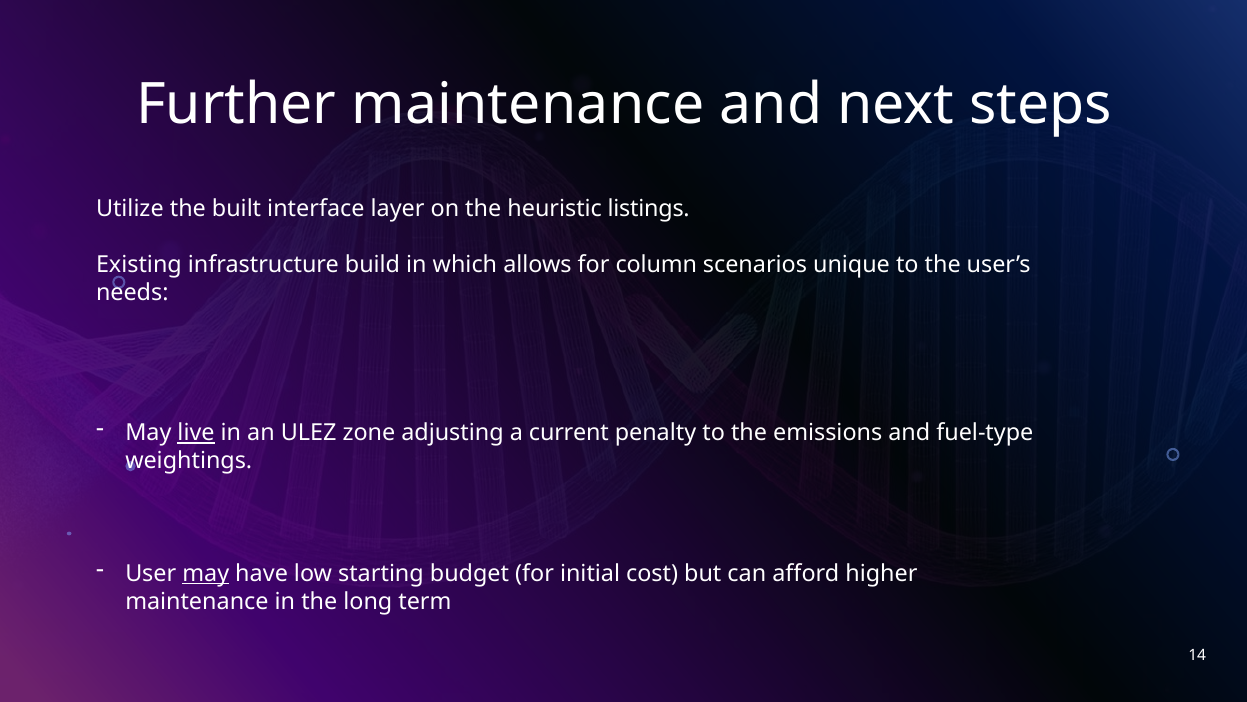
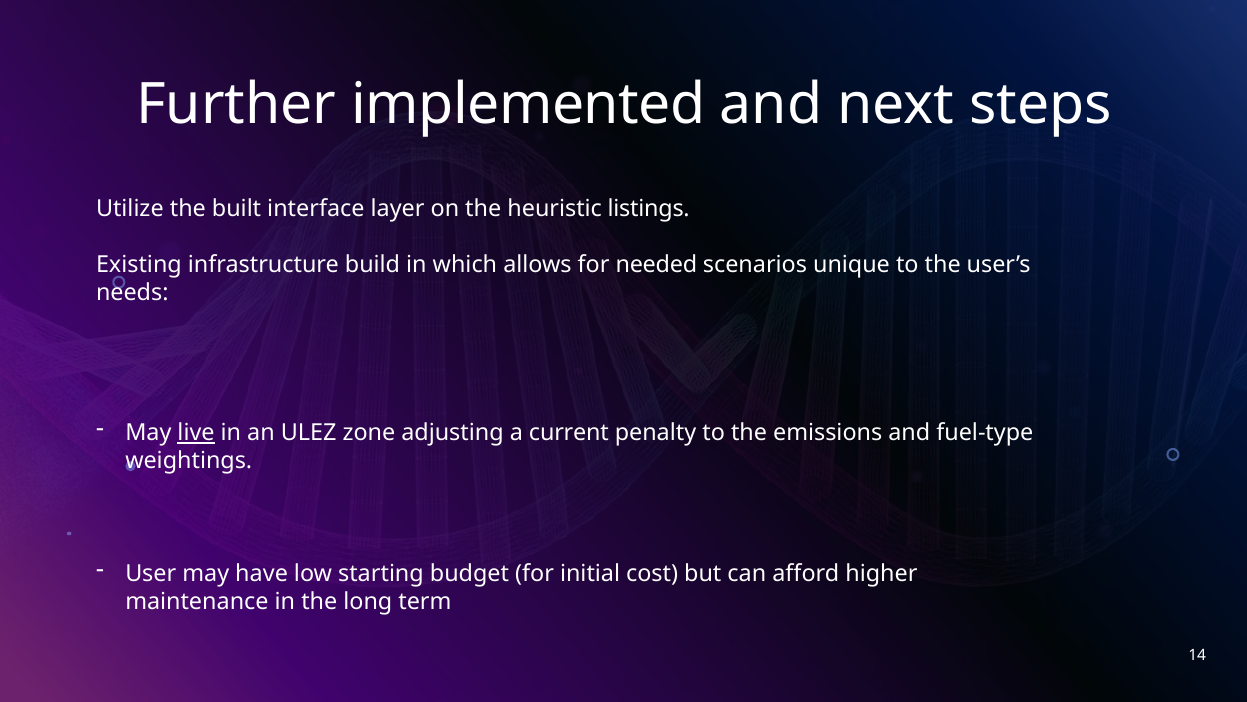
Further maintenance: maintenance -> implemented (528, 105)
column: column -> needed (656, 264)
may underline: present -> none (206, 573)
